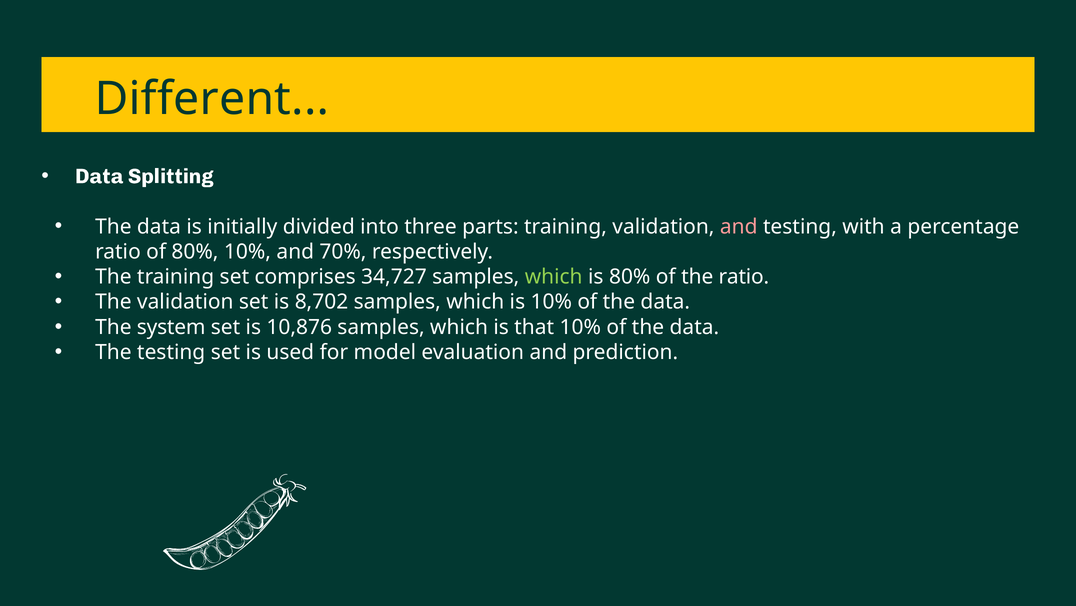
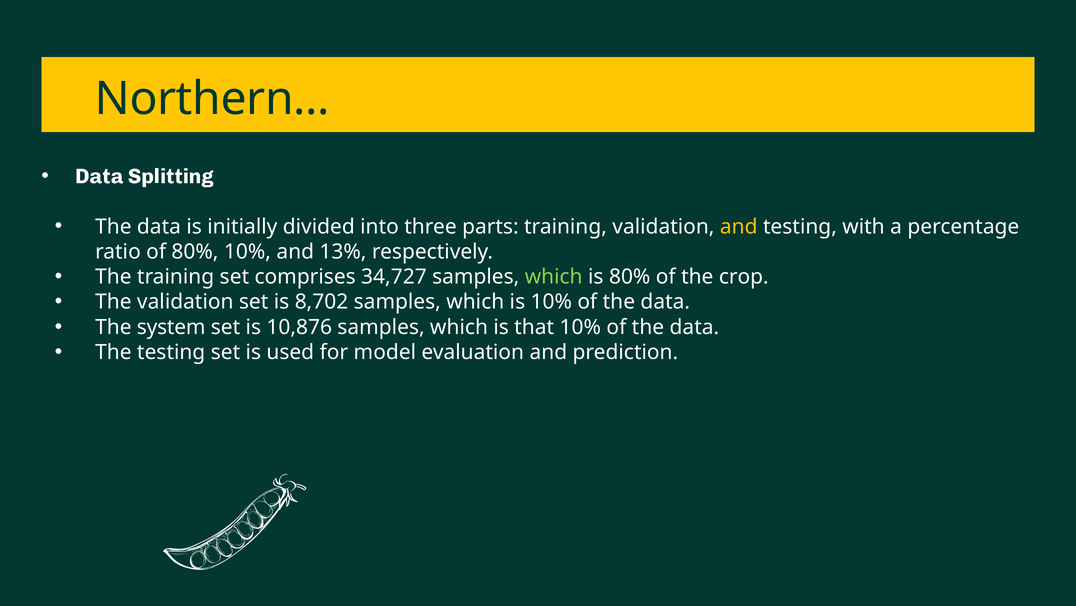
Different: Different -> Northern (212, 99)
and colour: pink -> yellow (739, 226)
70%: 70% -> 13% (343, 251)
the ratio: ratio -> crop (744, 277)
